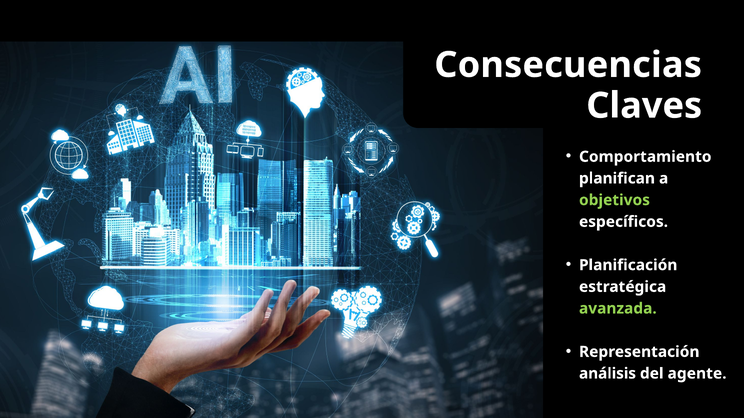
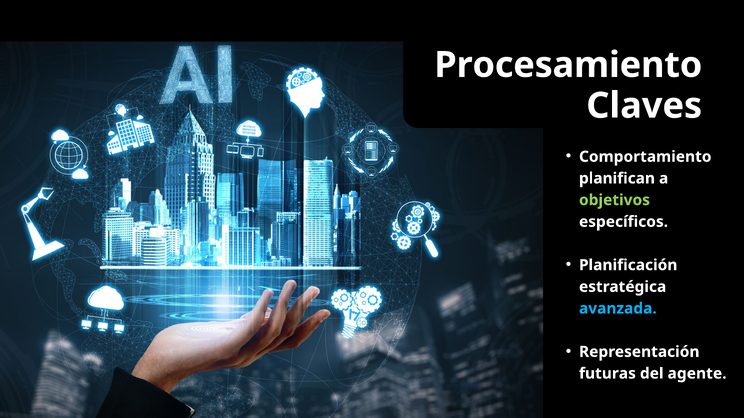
Consecuencias: Consecuencias -> Procesamiento (568, 65)
avanzada colour: light green -> light blue (618, 309)
análisis: análisis -> futuras (607, 374)
